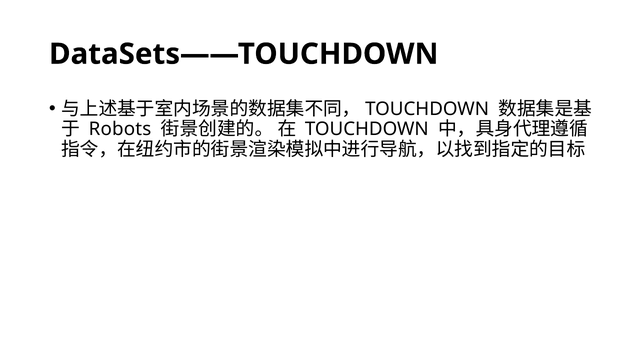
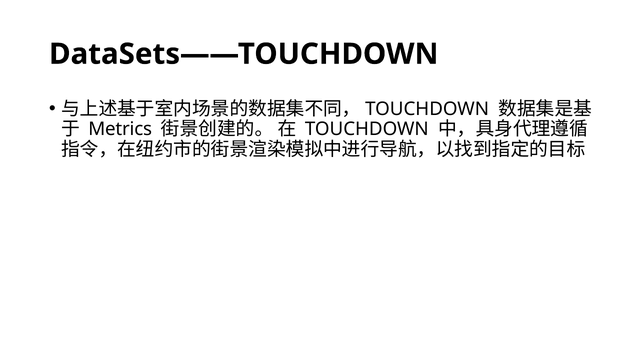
Robots: Robots -> Metrics (120, 129)
